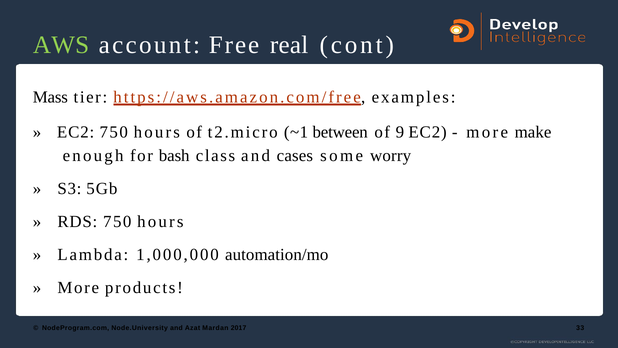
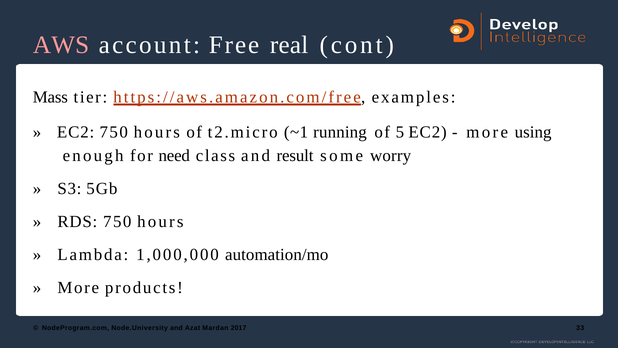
AWS colour: light green -> pink (61, 45)
between: between -> running (340, 132)
9: 9 -> 5 (400, 132)
make: make -> using (533, 132)
bash: bash -> need (174, 155)
cases: cases -> result (295, 155)
